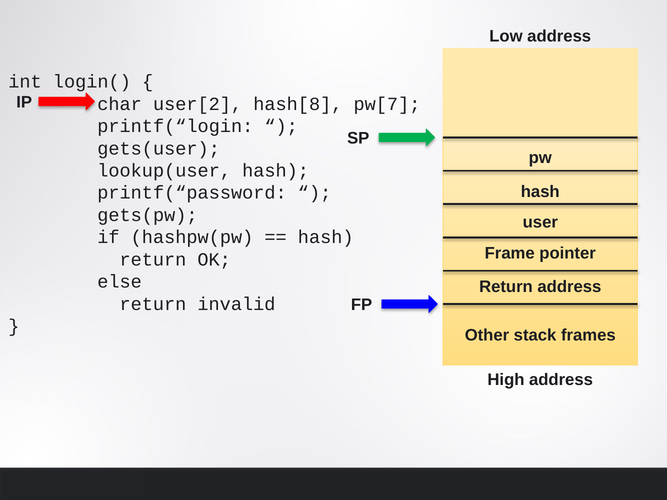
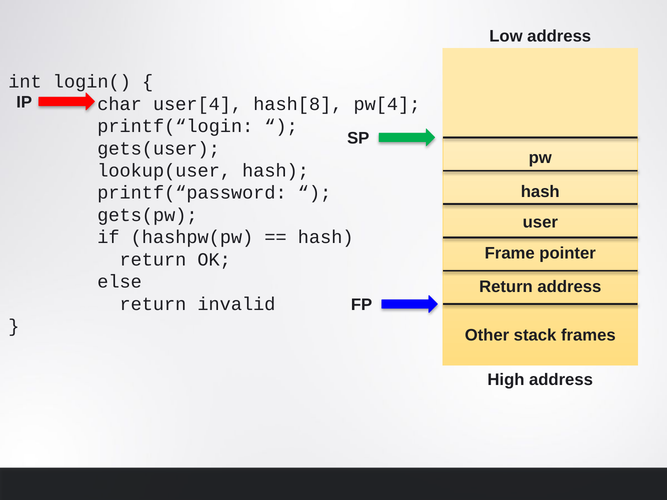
user[2: user[2 -> user[4 (198, 104)
pw[7: pw[7 -> pw[4 (387, 104)
